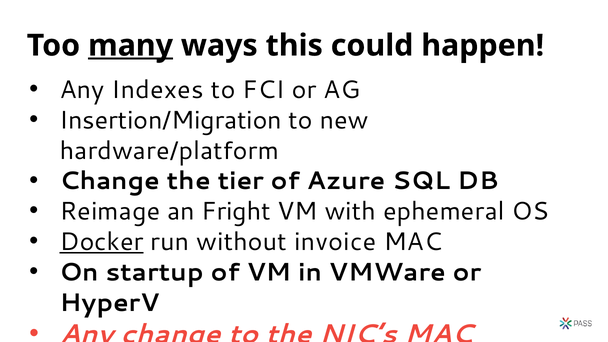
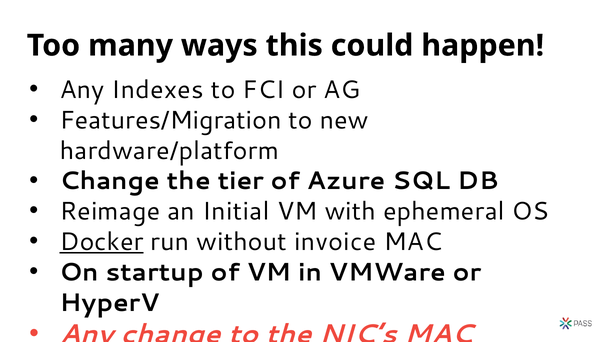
many underline: present -> none (131, 46)
Insertion/Migration: Insertion/Migration -> Features/Migration (171, 120)
Fright: Fright -> Initial (236, 212)
